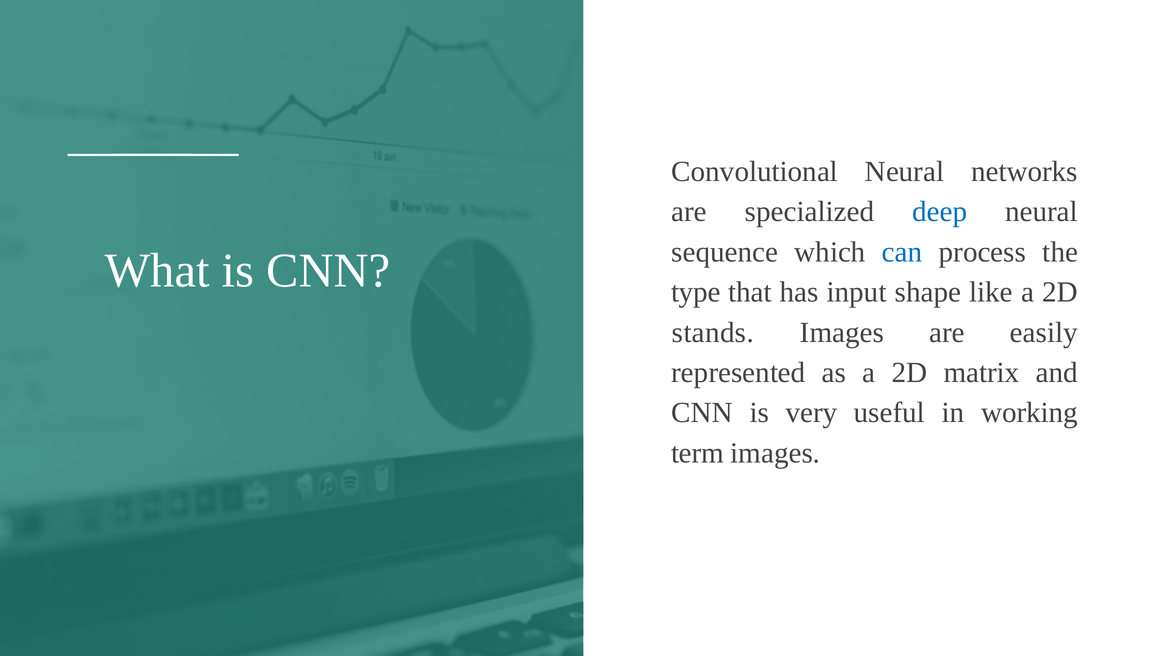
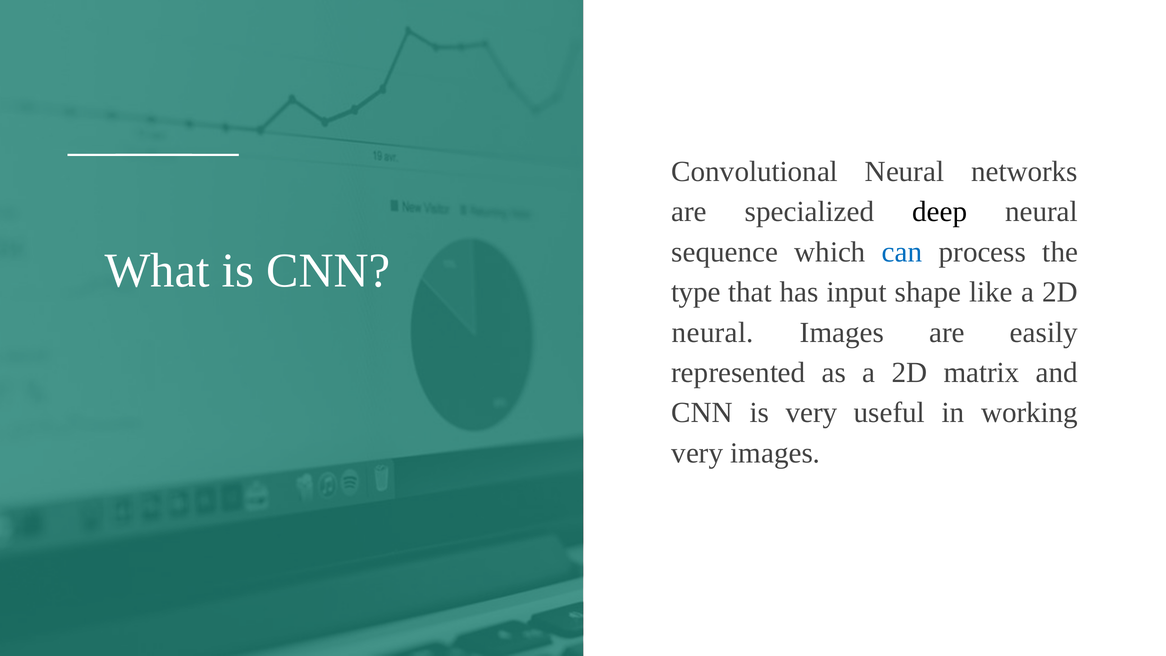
deep colour: blue -> black (940, 212)
stands: stands -> neural (713, 332)
term: term -> very (697, 453)
